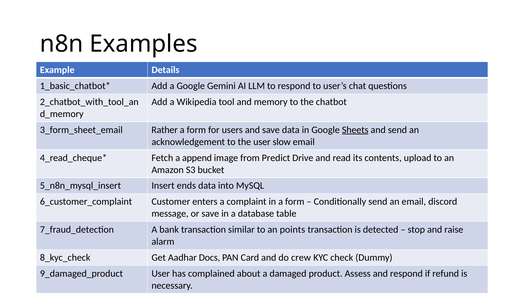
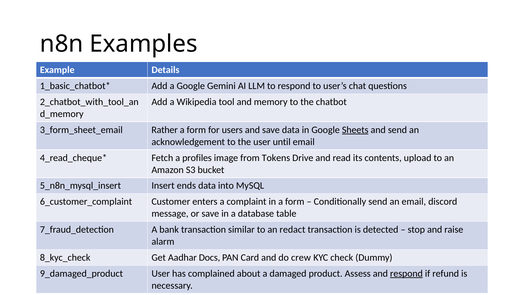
slow: slow -> until (282, 142)
append: append -> profiles (197, 158)
Predict: Predict -> Tokens (276, 158)
points: points -> redact (292, 229)
respond underline: none -> present (406, 273)
